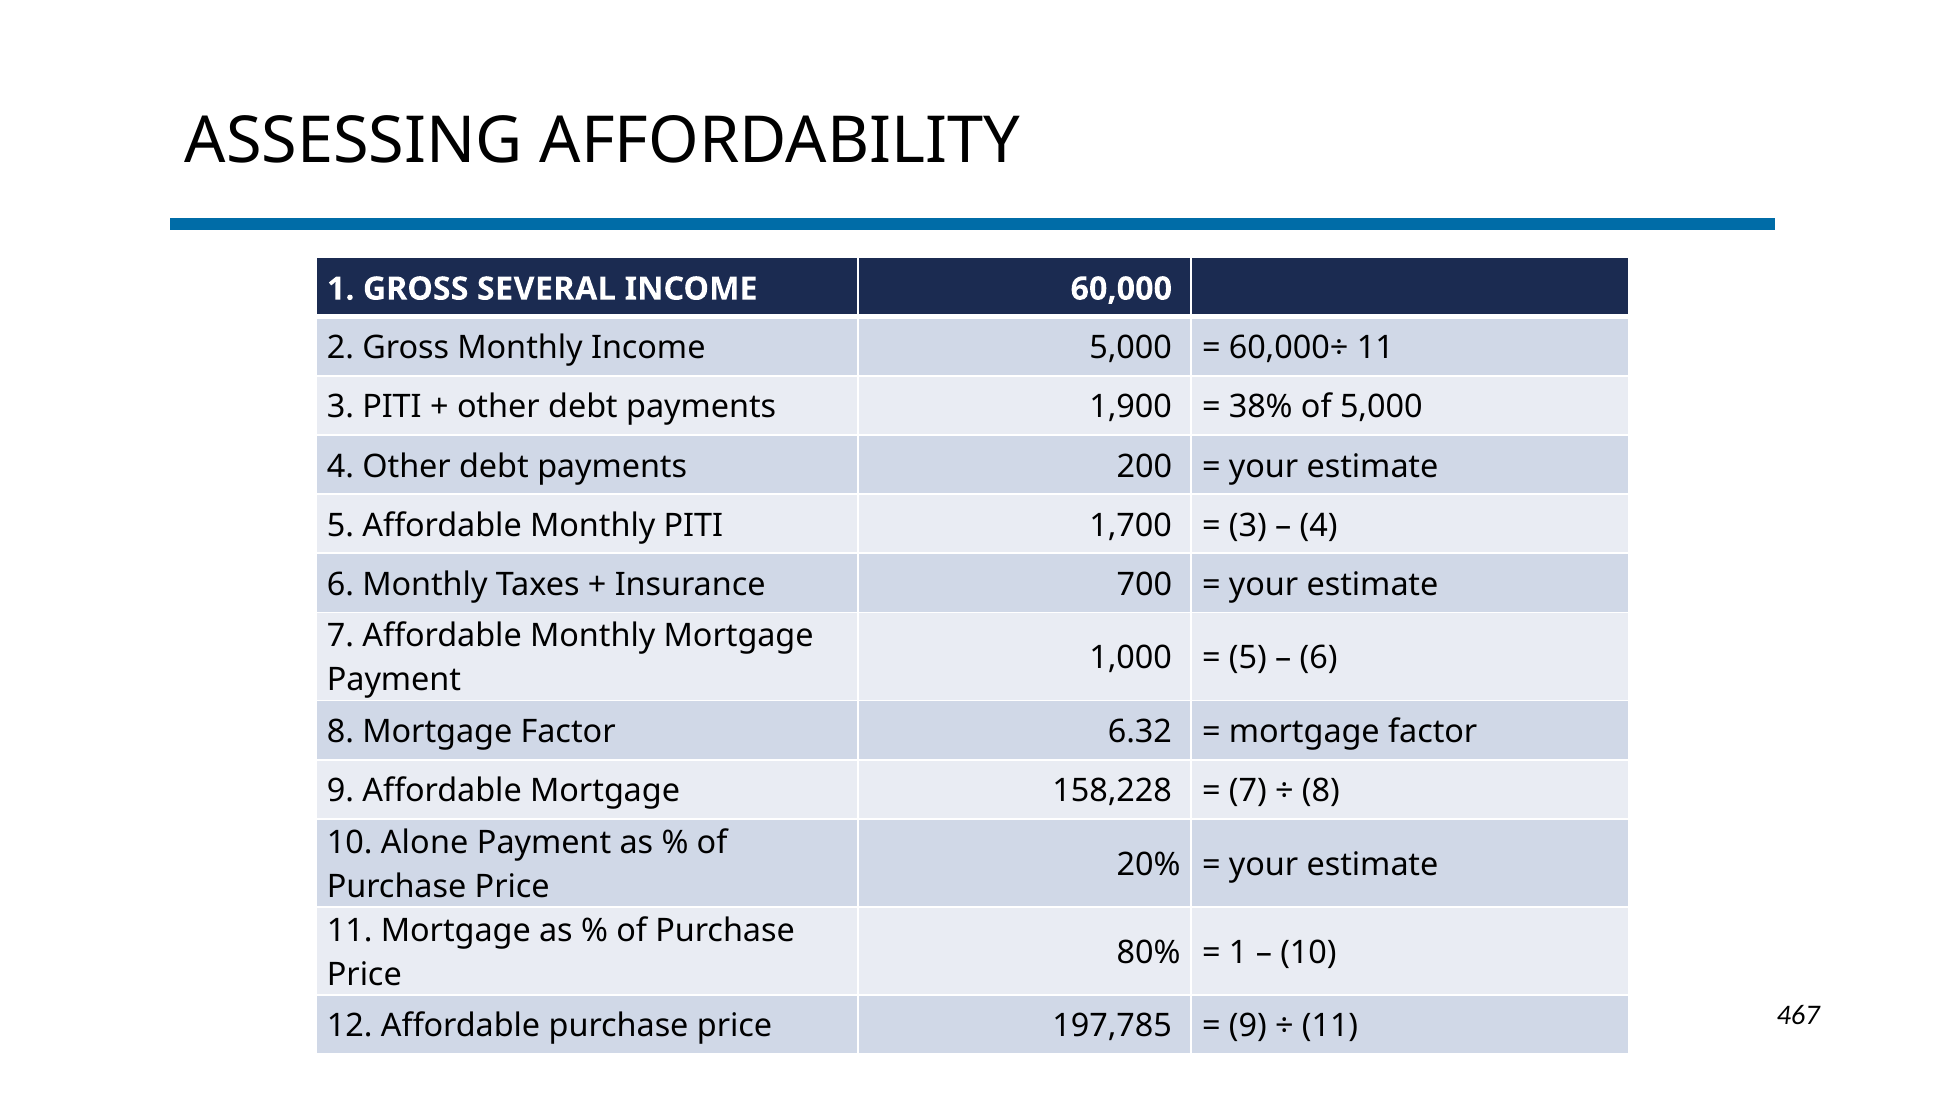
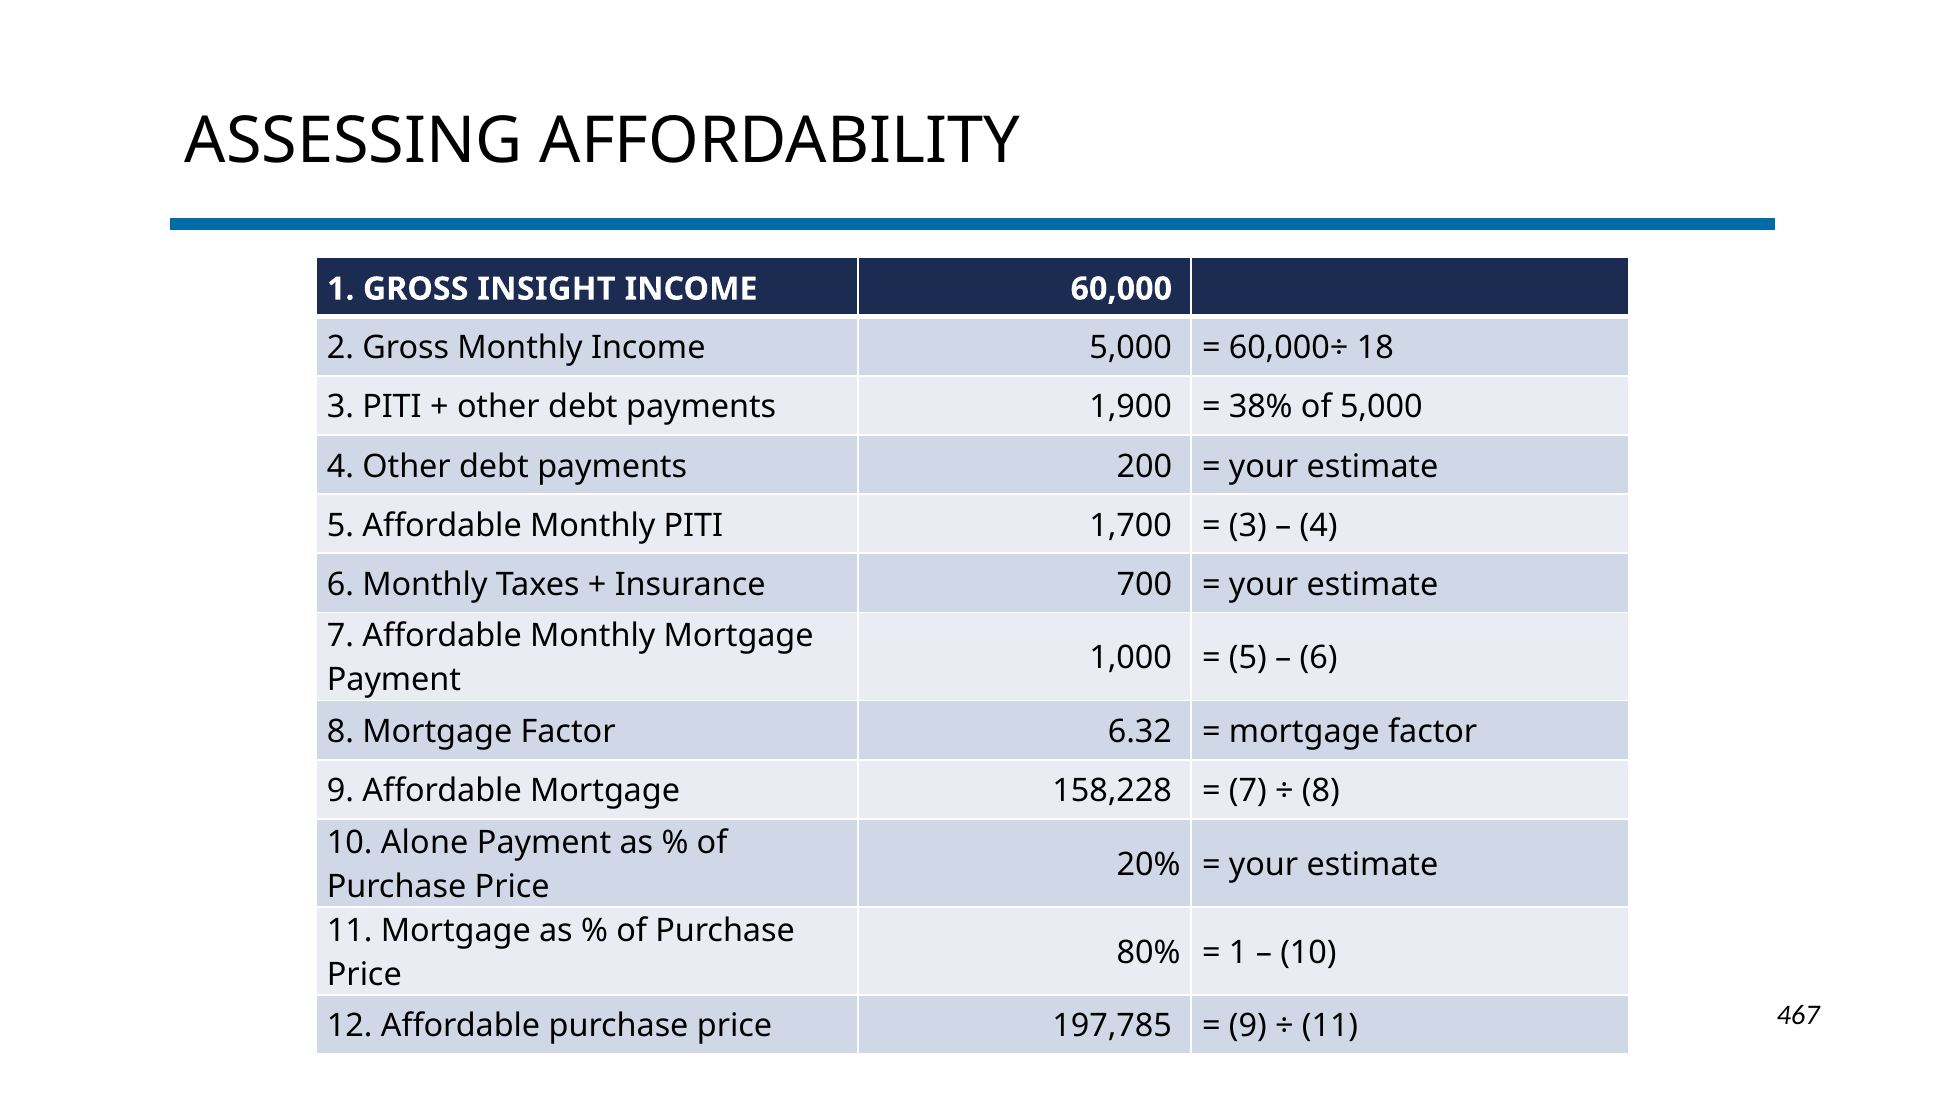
SEVERAL: SEVERAL -> INSIGHT (546, 289)
60,000÷ 11: 11 -> 18 (1375, 348)
